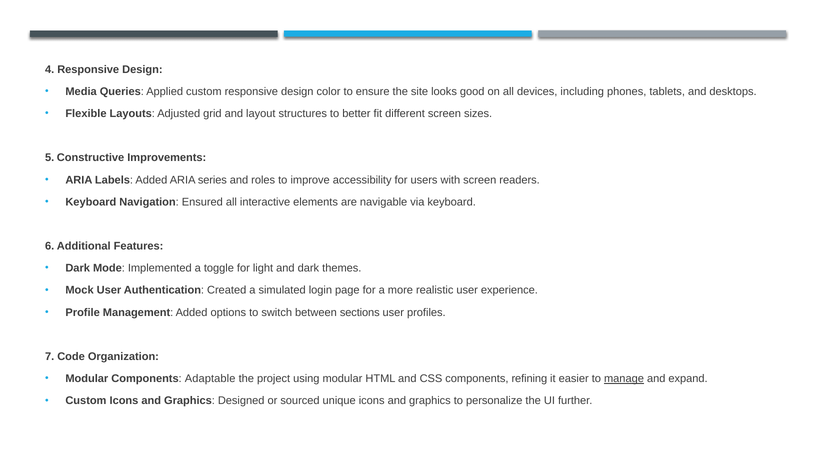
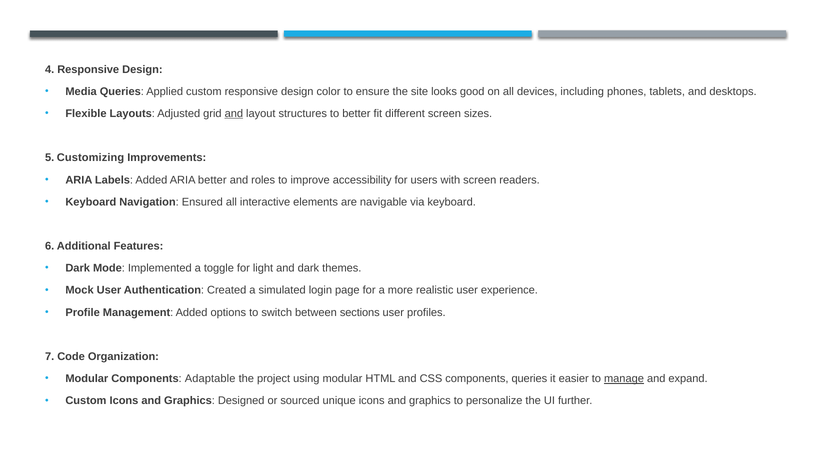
and underline: none -> present (234, 114)
Constructive: Constructive -> Customizing (91, 158)
ARIA series: series -> better (212, 180)
components refining: refining -> queries (529, 379)
